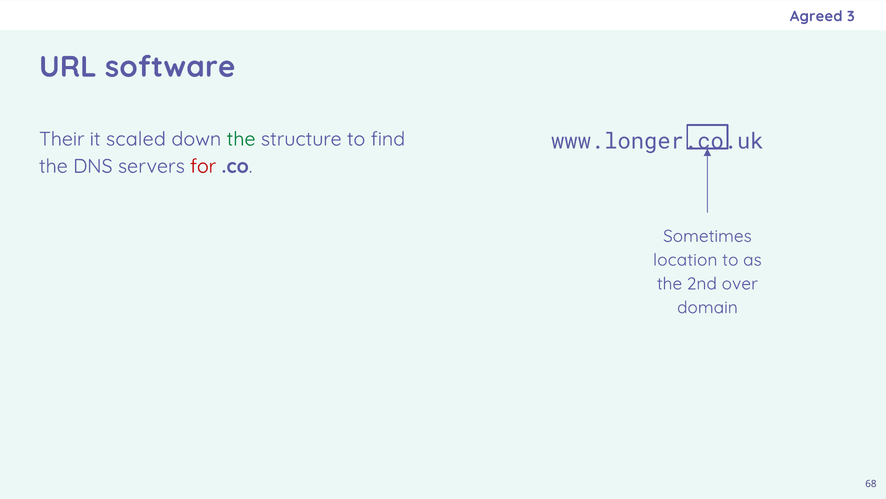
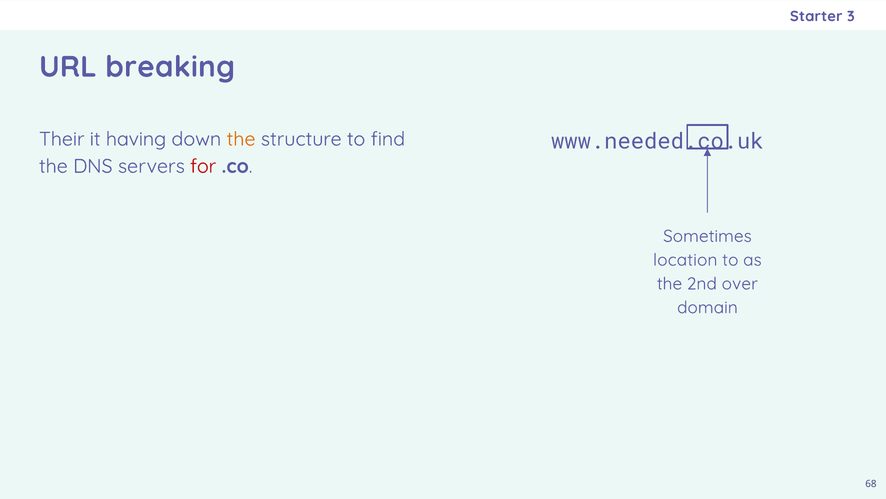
Agreed: Agreed -> Starter (816, 16)
software: software -> breaking (170, 67)
scaled: scaled -> having (136, 139)
the colour: green -> orange (241, 139)
www.longer.co.uk: www.longer.co.uk -> www.needed.co.uk (657, 141)
